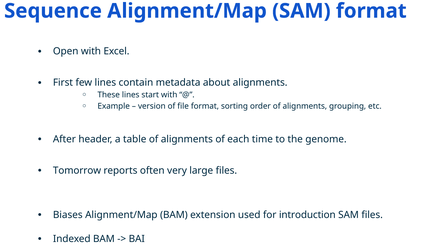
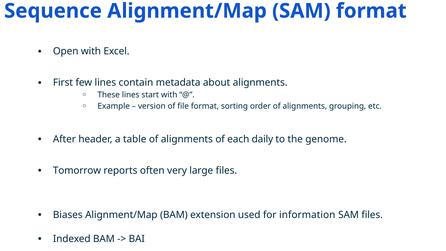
time: time -> daily (262, 139)
introduction: introduction -> information (307, 215)
